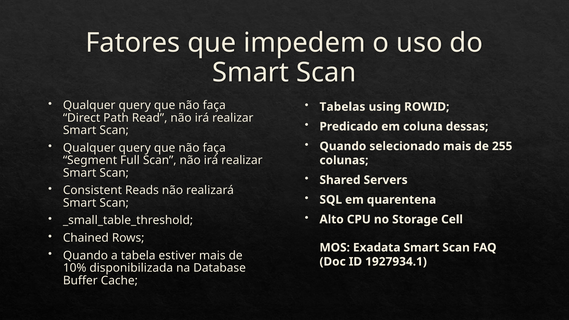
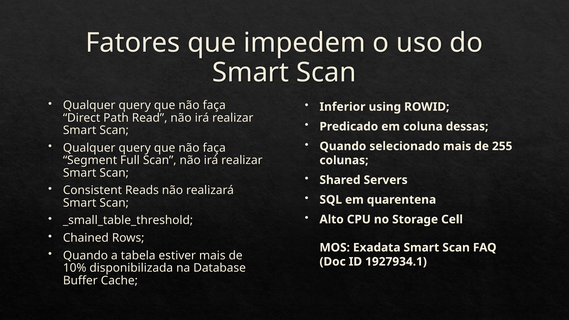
Tabelas: Tabelas -> Inferior (342, 107)
